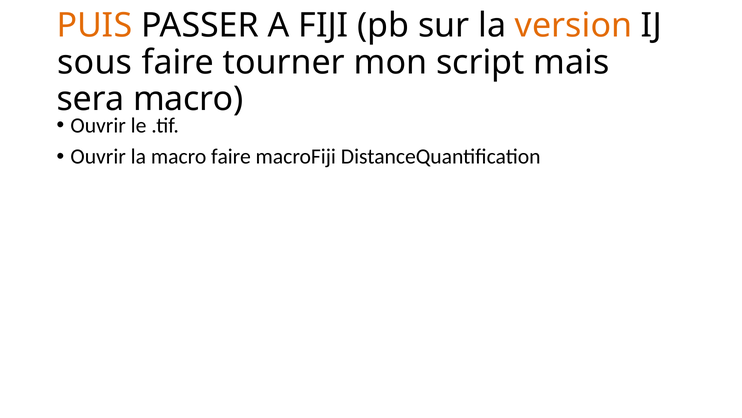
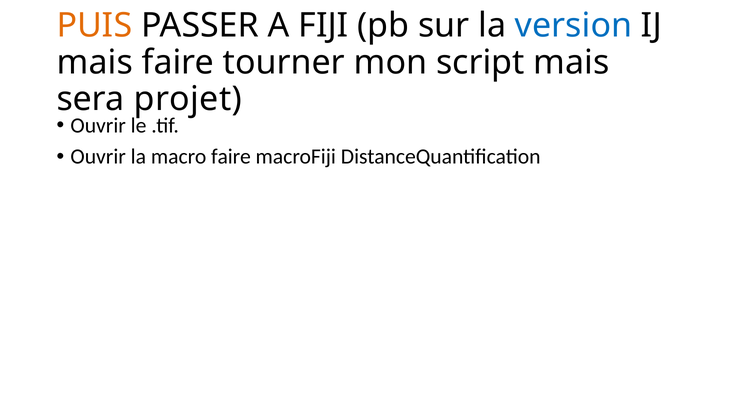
version colour: orange -> blue (574, 26)
sous: sous -> mais (95, 62)
macro: macro -> projet (188, 99)
